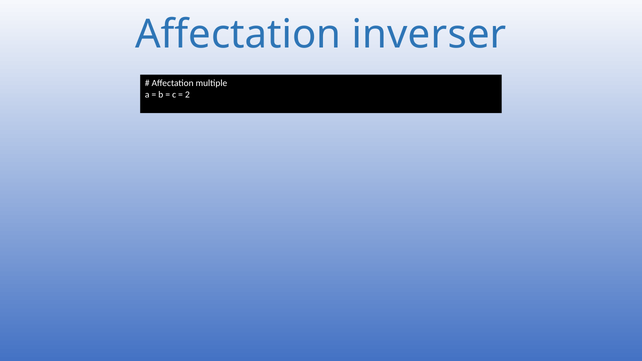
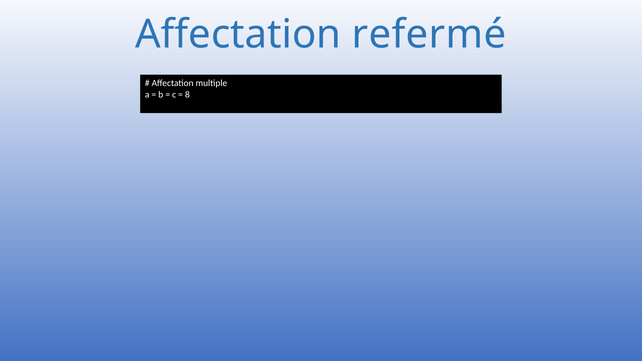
inverser: inverser -> refermé (429, 35)
2: 2 -> 8 (187, 95)
